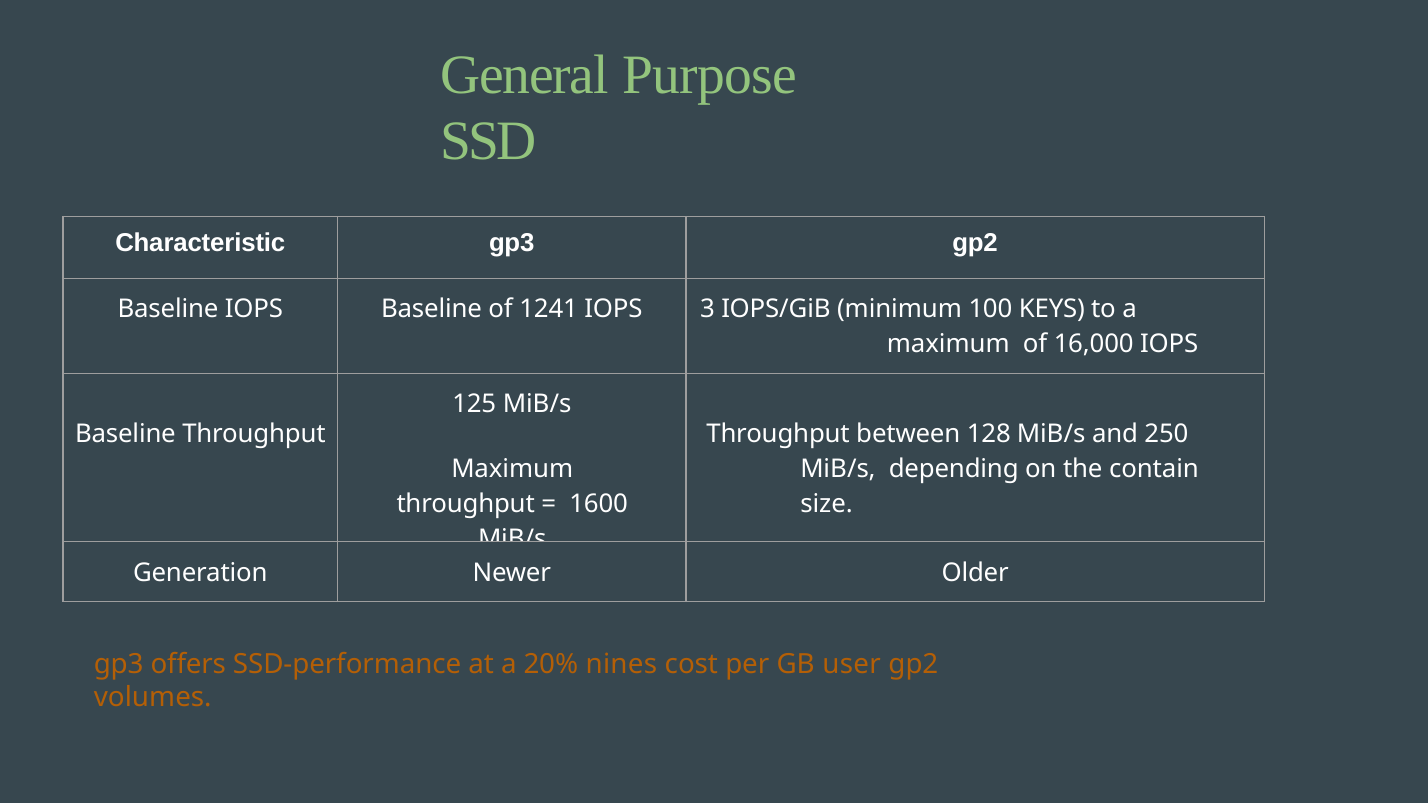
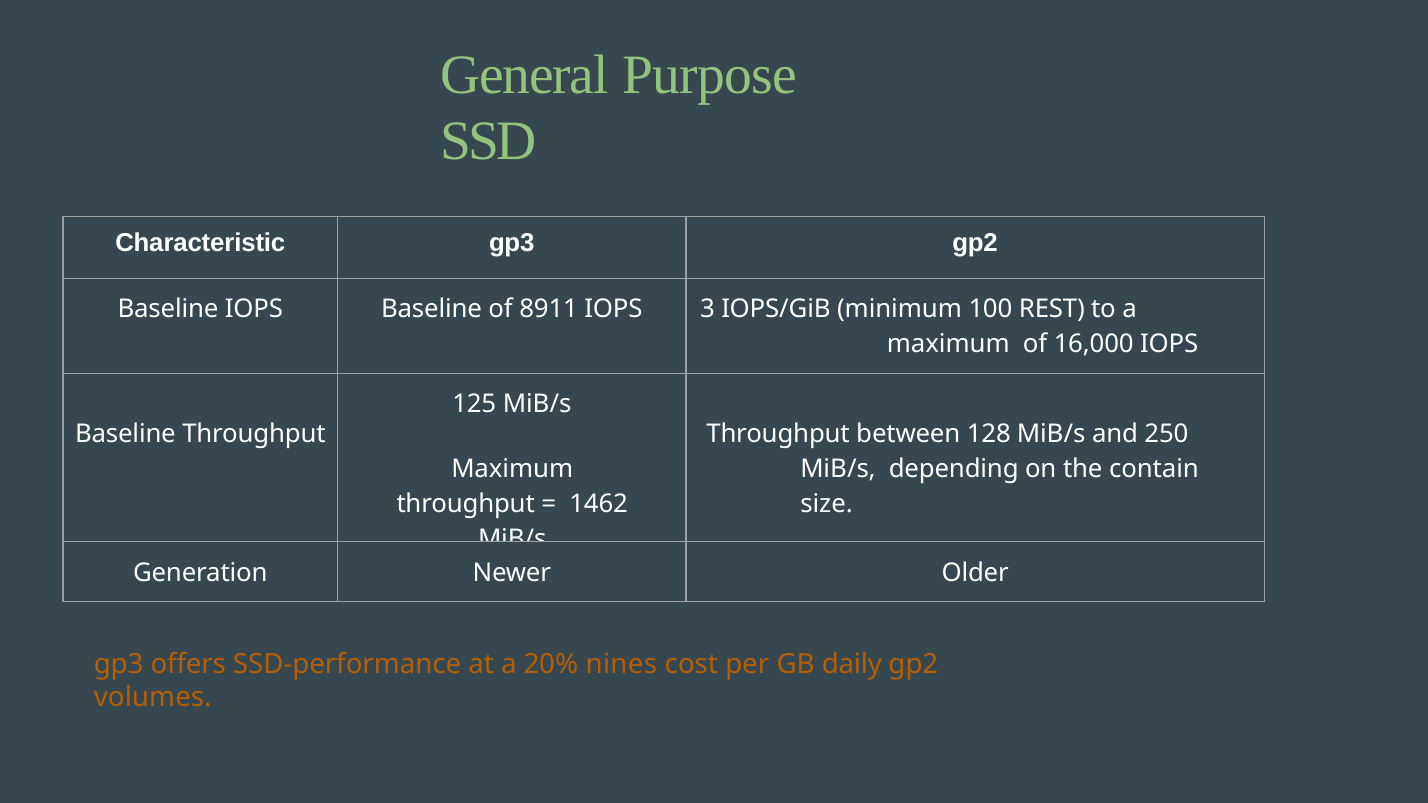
1241: 1241 -> 8911 (549, 309)
KEYS: KEYS -> REST (1052, 309)
1600: 1600 -> 1462 (599, 504)
user: user -> daily (852, 664)
